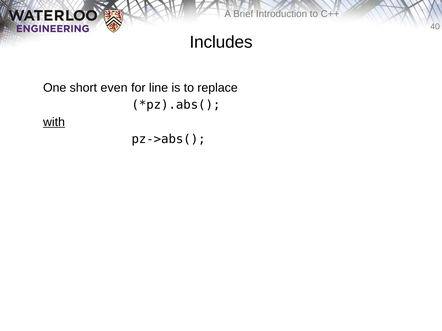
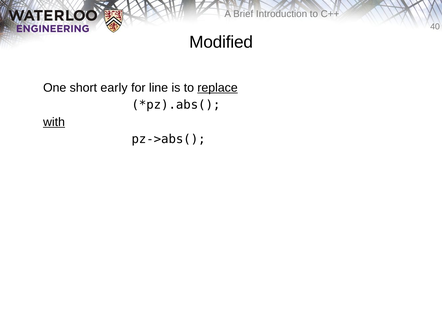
Includes: Includes -> Modified (221, 42)
even: even -> early (114, 88)
replace underline: none -> present (218, 88)
